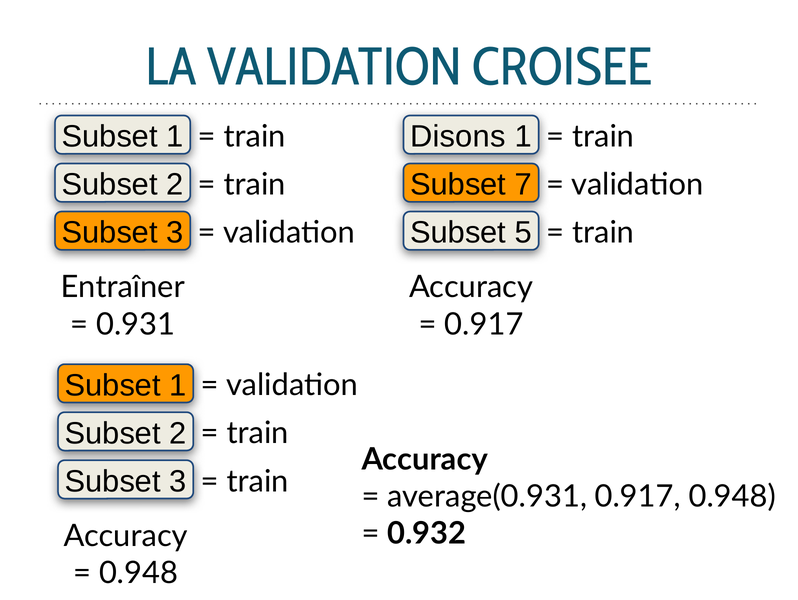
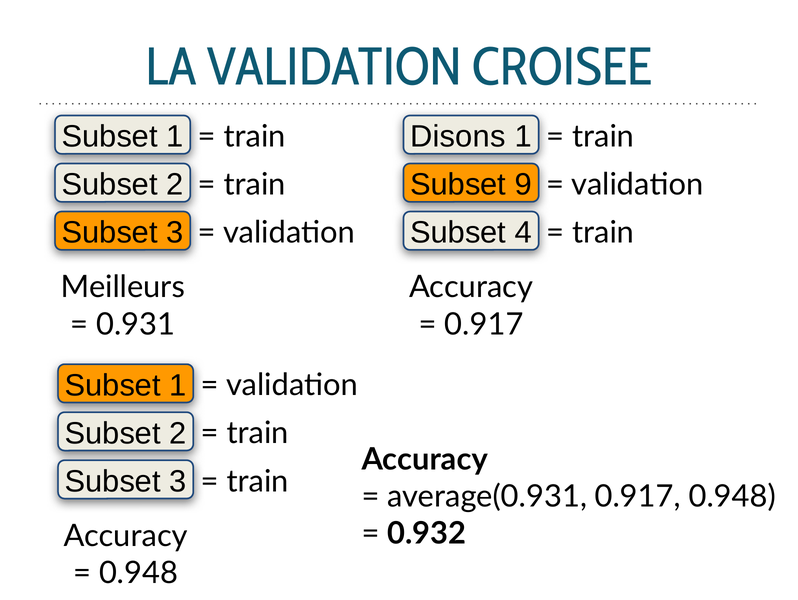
7: 7 -> 9 (523, 185)
5: 5 -> 4 (523, 233)
Entraîner: Entraîner -> Meilleurs (123, 287)
